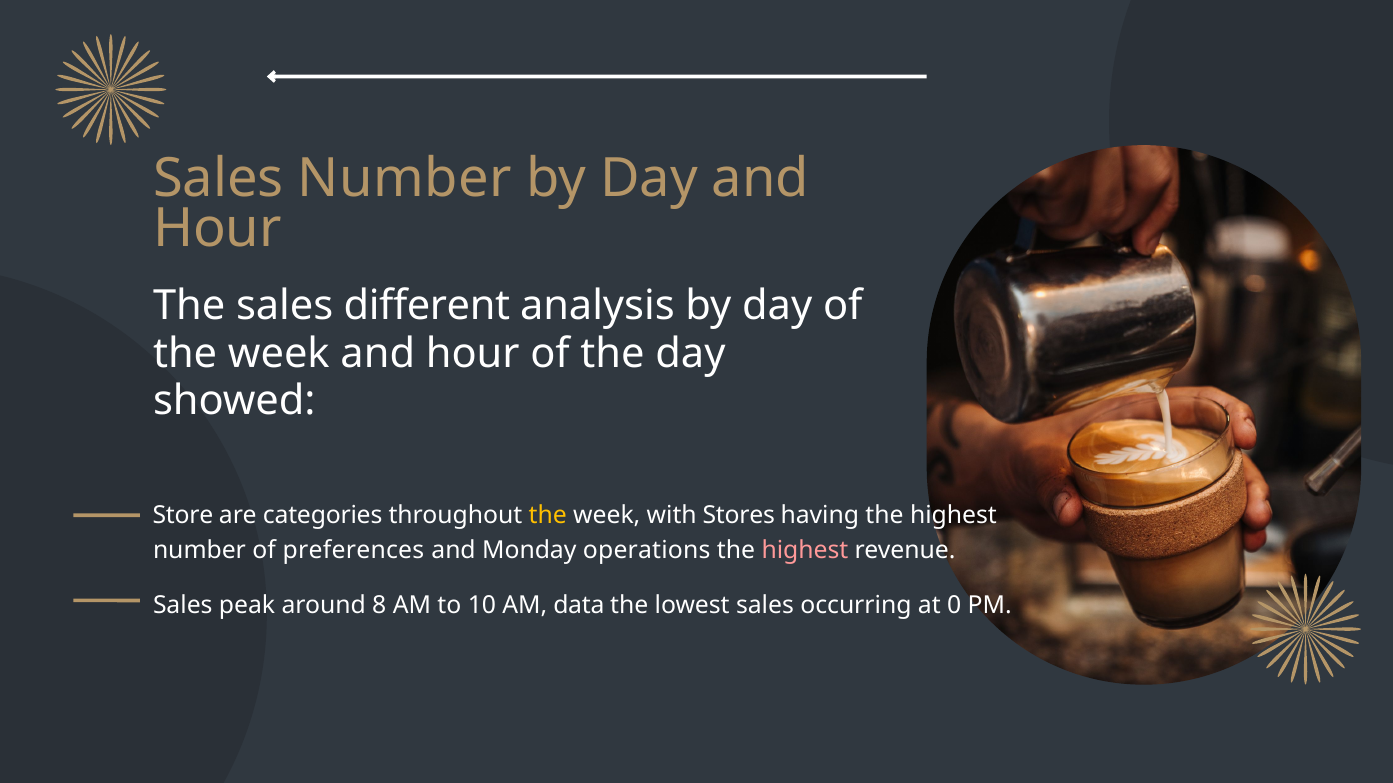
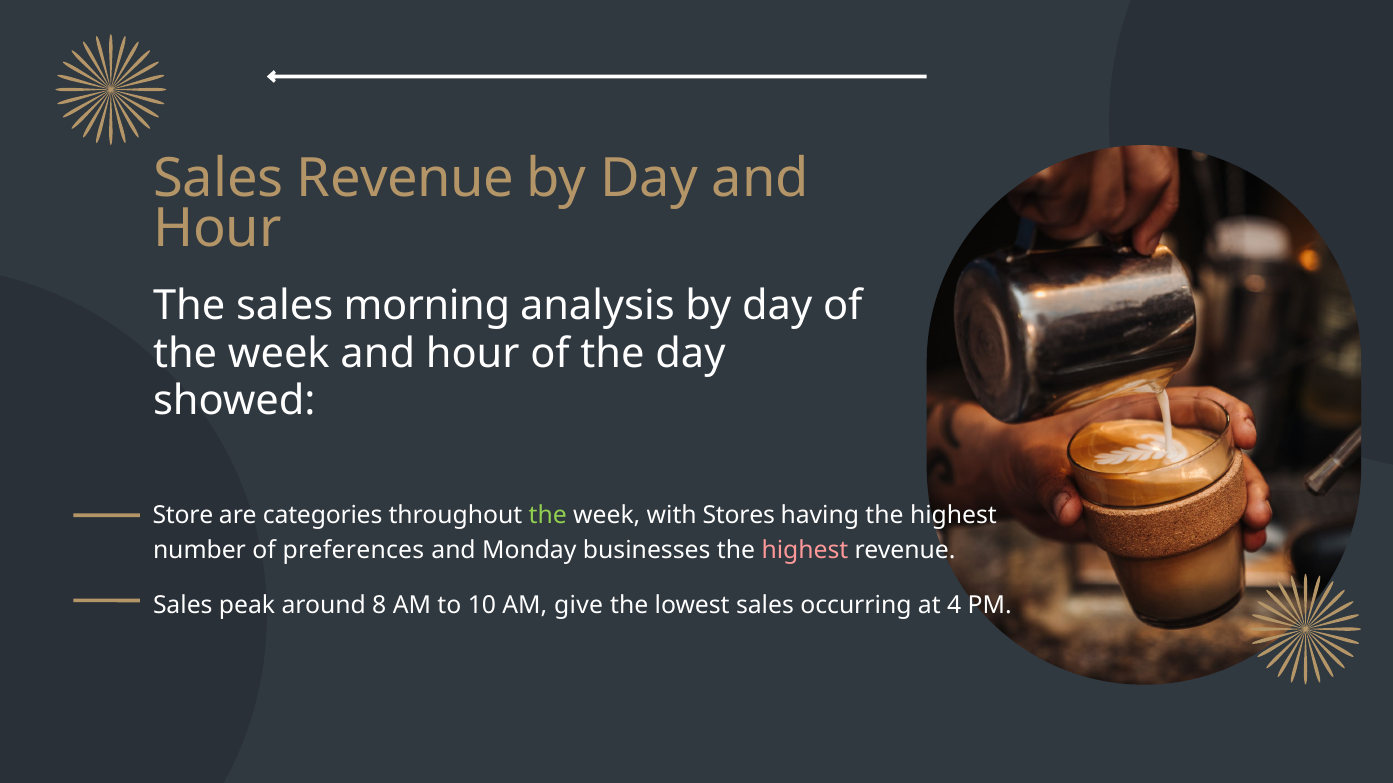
Sales Number: Number -> Revenue (405, 179)
different: different -> morning (427, 306)
the colour: yellow -> light green (548, 516)
operations: operations -> businesses (647, 550)
data: data -> give (579, 606)
0: 0 -> 4 (954, 606)
